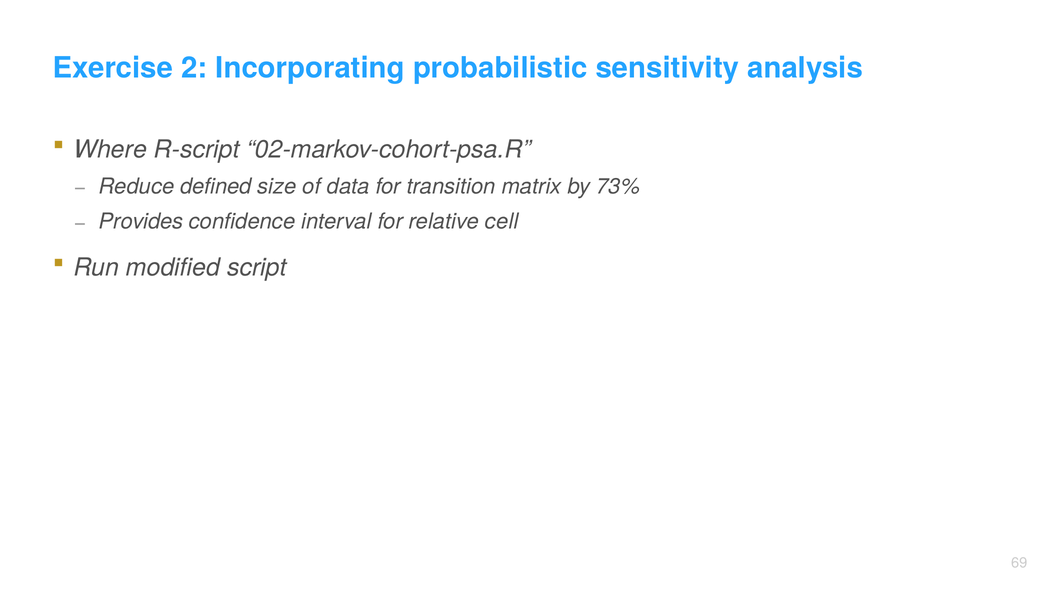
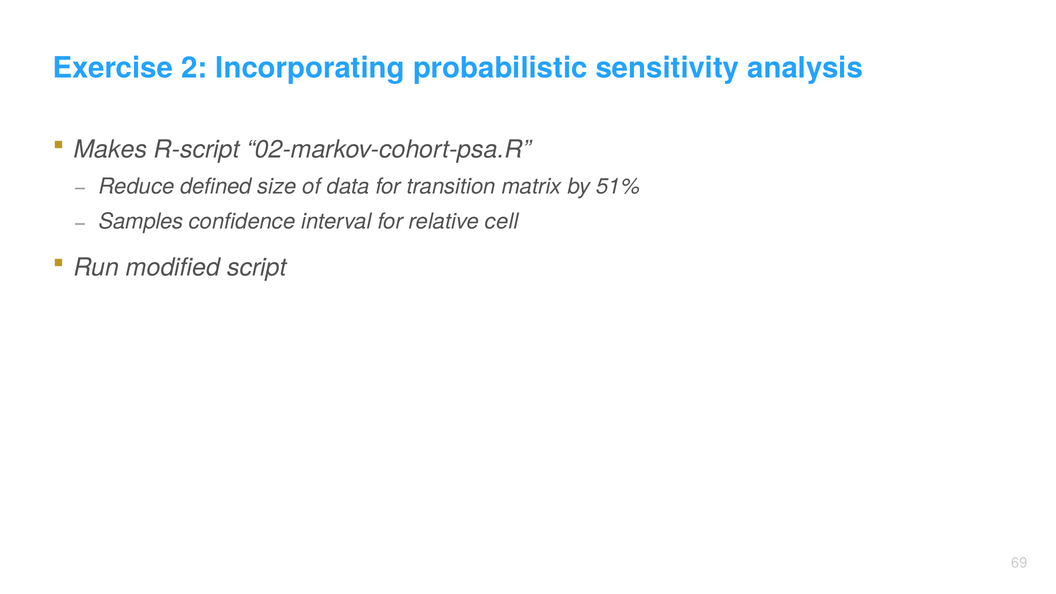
Where: Where -> Makes (110, 150)
73%: 73% -> 51% (618, 186)
Provides: Provides -> Samples (141, 222)
